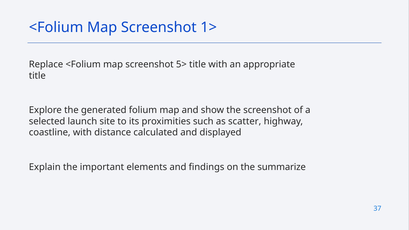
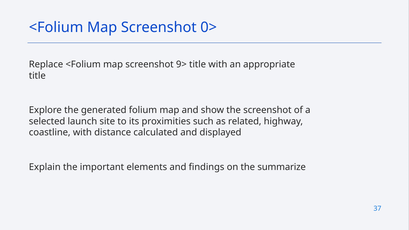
1>: 1> -> 0> (209, 27)
5>: 5> -> 9> (181, 65)
scatter: scatter -> related (245, 121)
